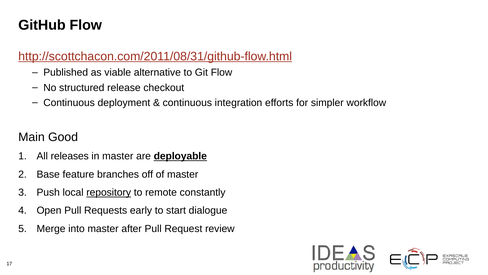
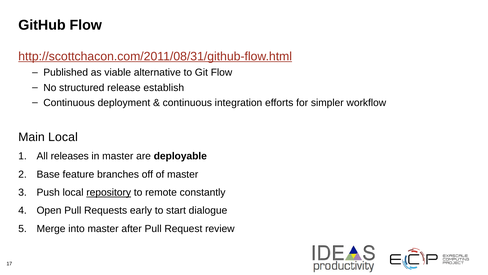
checkout: checkout -> establish (164, 88)
Main Good: Good -> Local (63, 137)
deployable underline: present -> none (180, 156)
